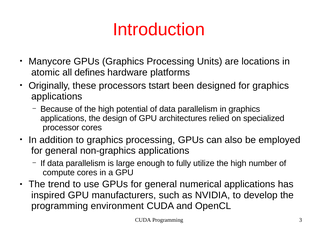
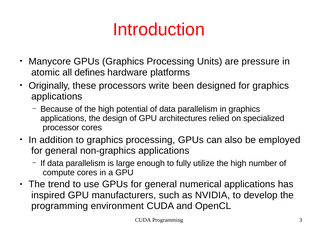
locations: locations -> pressure (261, 62)
tstart: tstart -> write (159, 86)
